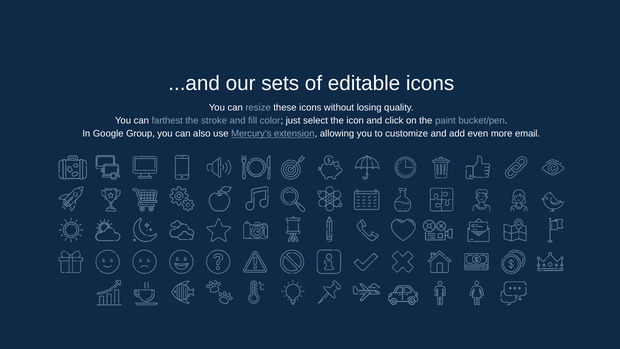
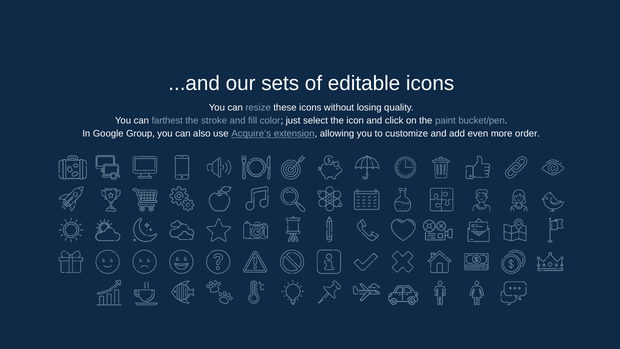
Mercury’s: Mercury’s -> Acquire’s (251, 134)
email: email -> order (528, 134)
